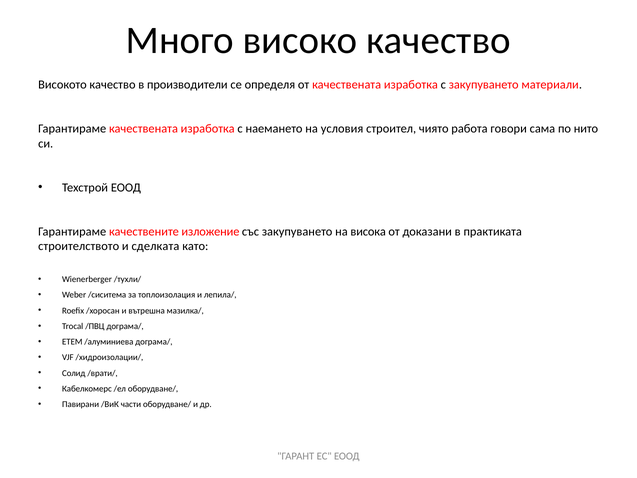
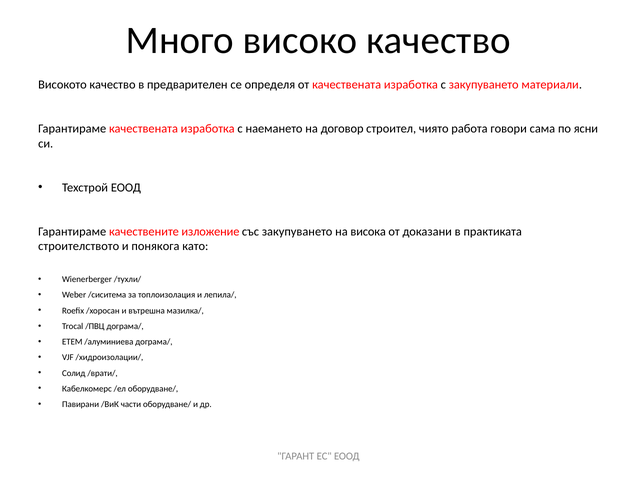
производители: производители -> предварителен (187, 85)
условия: условия -> договор (342, 129)
нито: нито -> ясни (586, 129)
сделката: сделката -> понякога (155, 246)
